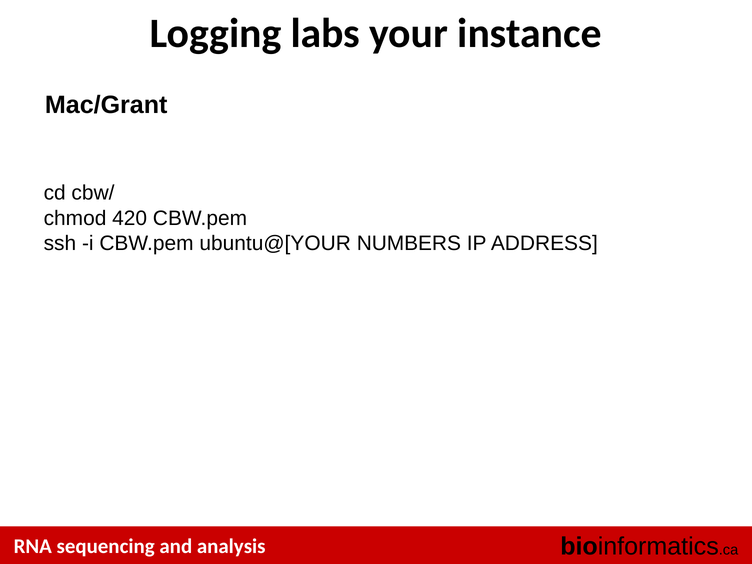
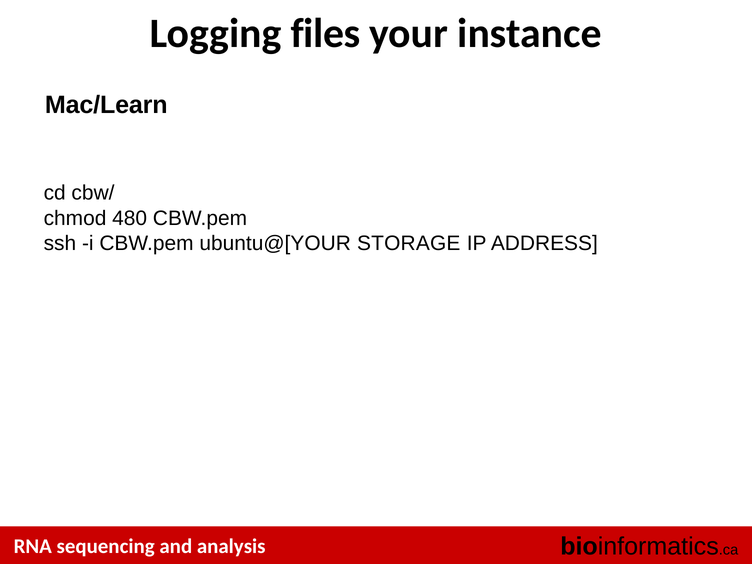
labs: labs -> files (325, 33)
Mac/Grant: Mac/Grant -> Mac/Learn (106, 105)
420: 420 -> 480 (130, 218)
NUMBERS: NUMBERS -> STORAGE (409, 243)
